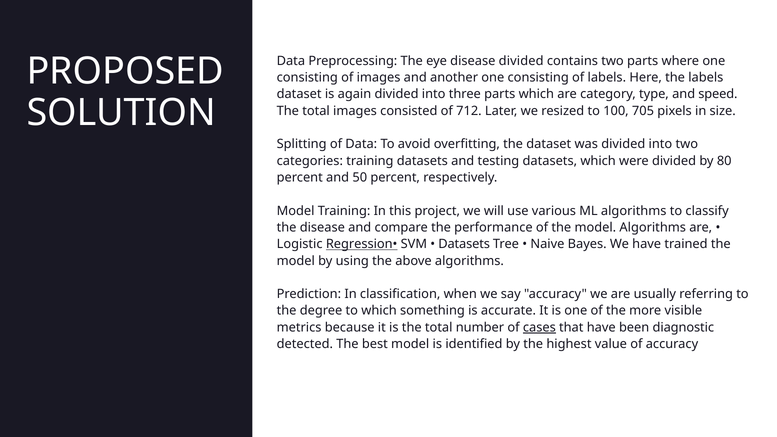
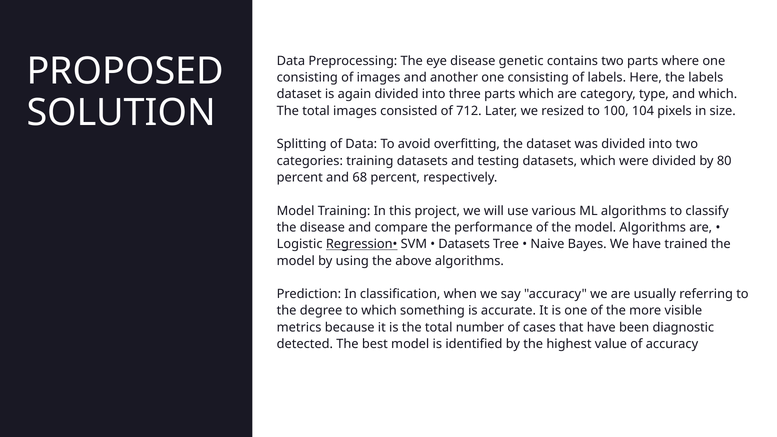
disease divided: divided -> genetic (521, 61)
and speed: speed -> which (718, 94)
705: 705 -> 104 (643, 111)
50: 50 -> 68 (360, 178)
cases underline: present -> none (539, 327)
